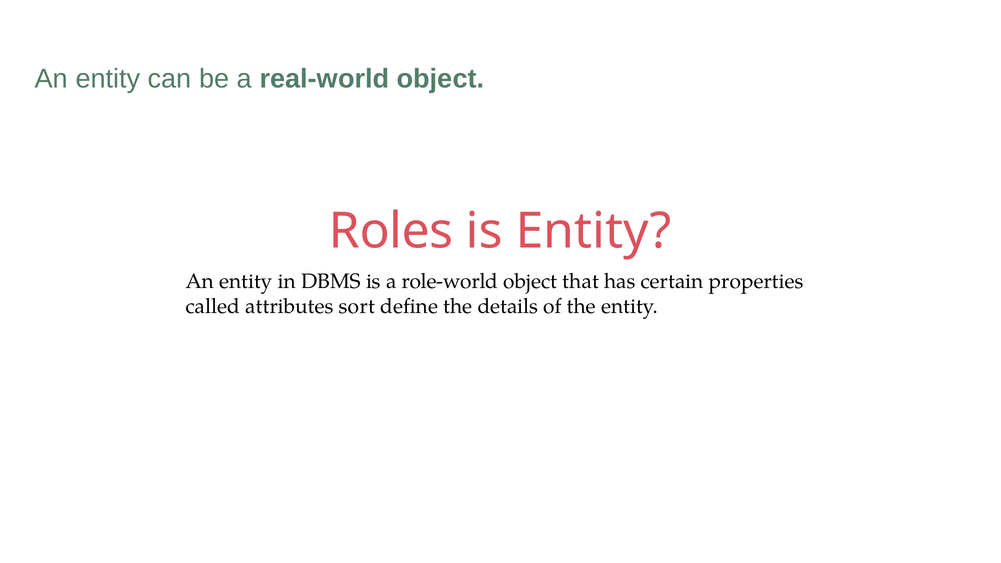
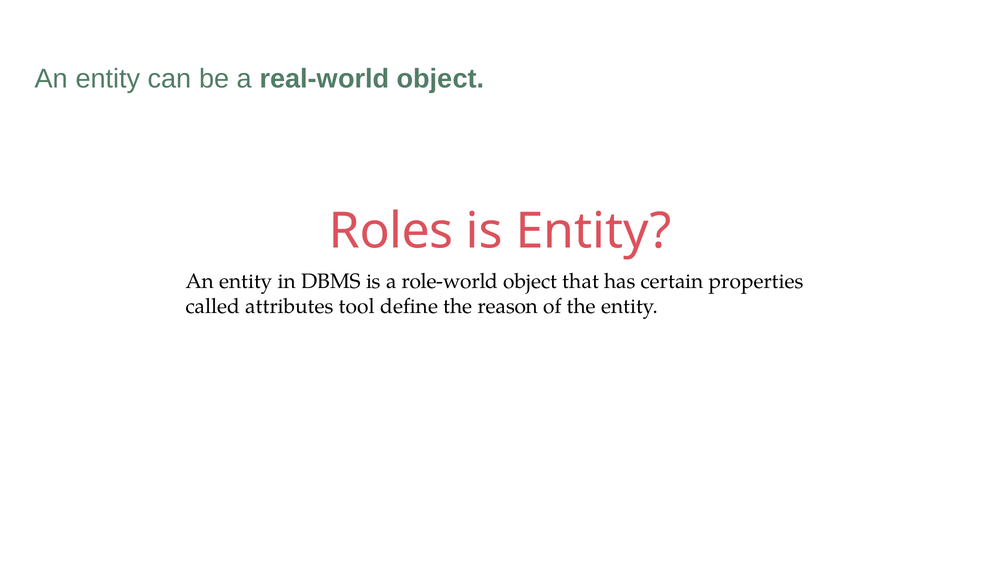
sort: sort -> tool (357, 306)
details: details -> reason (508, 306)
